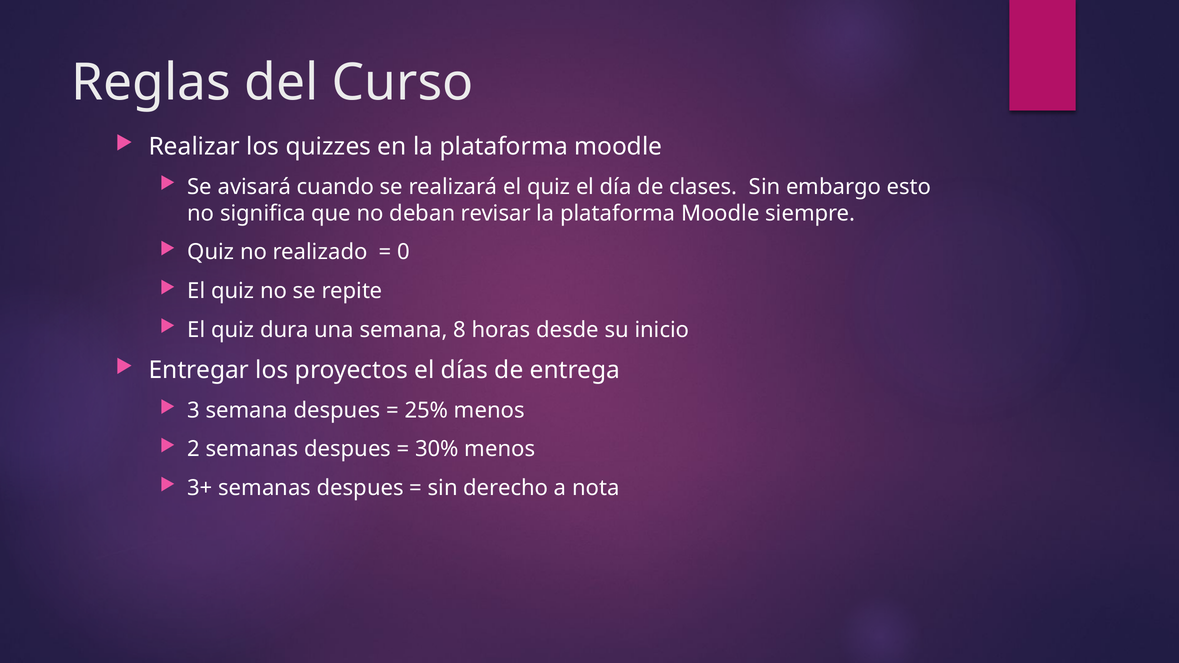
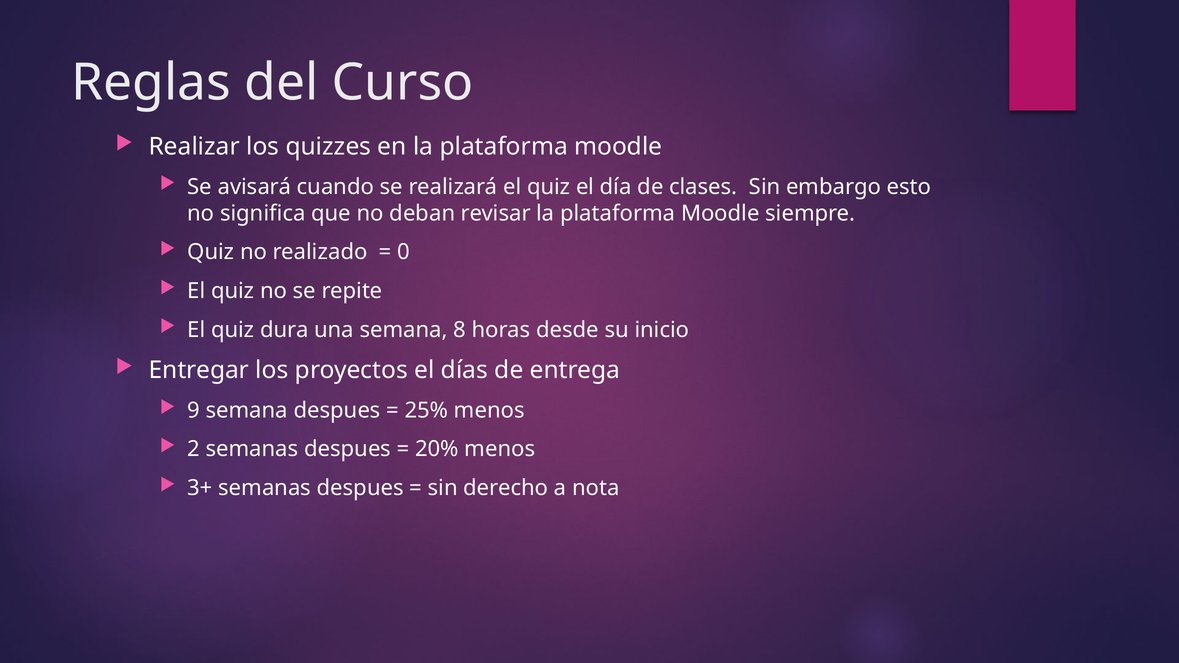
3: 3 -> 9 (194, 410)
30%: 30% -> 20% (437, 449)
